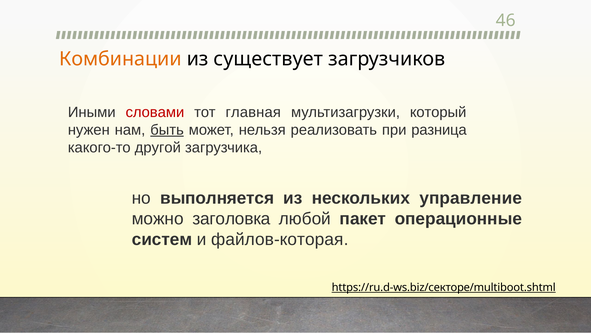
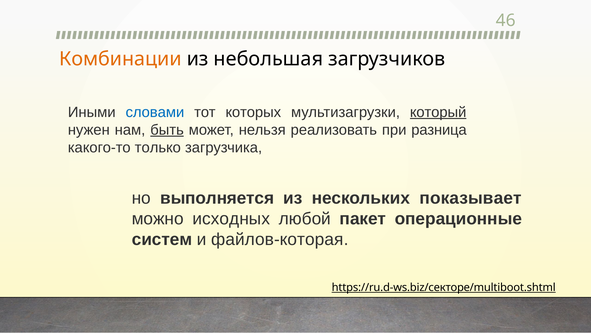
существует: существует -> небольшая (268, 59)
словами colour: red -> blue (155, 112)
главная: главная -> которых (253, 112)
который underline: none -> present (438, 112)
другой: другой -> только (158, 147)
управление: управление -> показывает (471, 198)
заголовка: заголовка -> исходных (231, 219)
